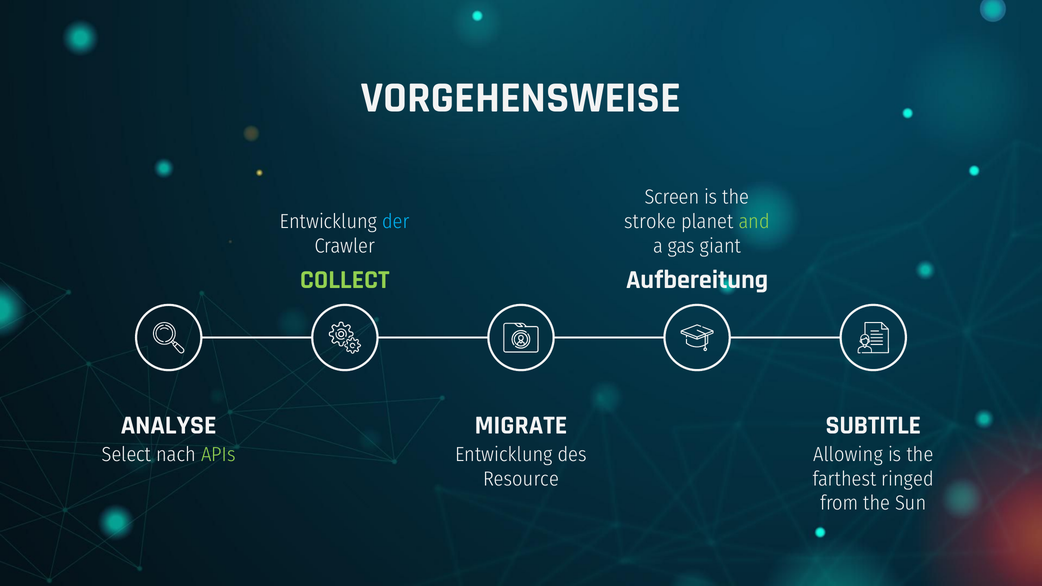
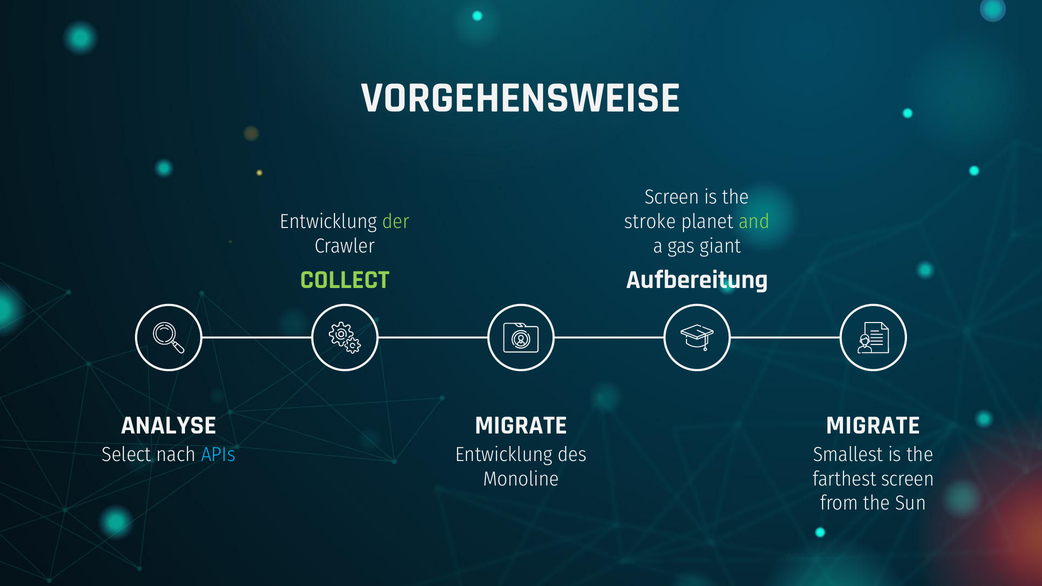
der colour: light blue -> light green (396, 222)
ANALYSE SUBTITLE: SUBTITLE -> MIGRATE (873, 425)
APIs colour: light green -> light blue (218, 455)
Allowing: Allowing -> Smallest (848, 455)
Resource: Resource -> Monoline (521, 479)
farthest ringed: ringed -> screen (908, 479)
